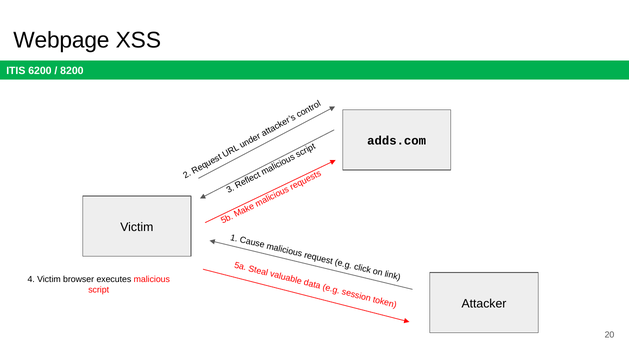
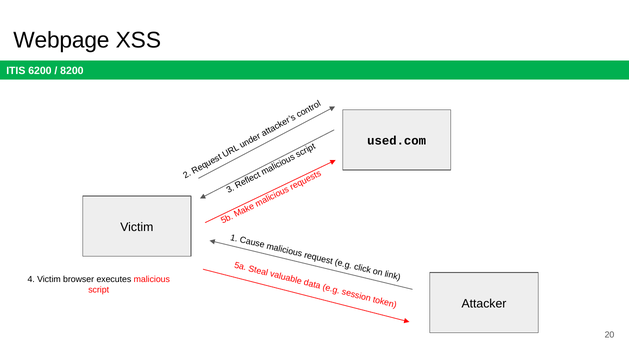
adds.com: adds.com -> used.com (397, 141)
